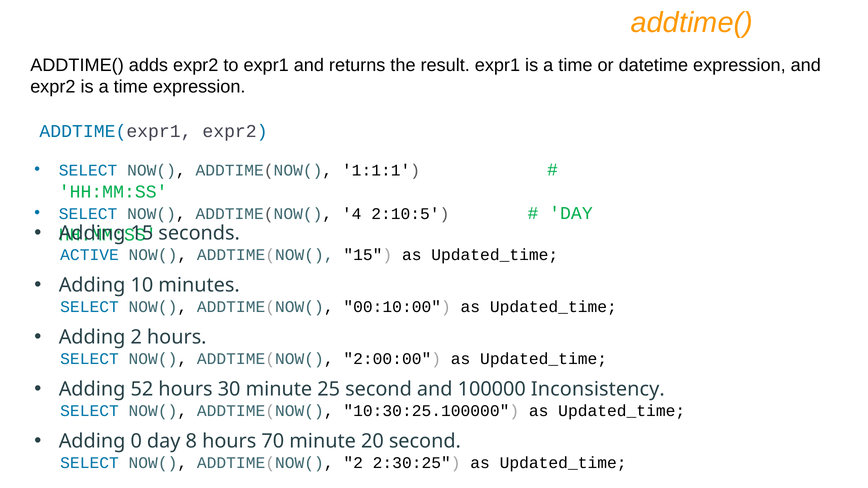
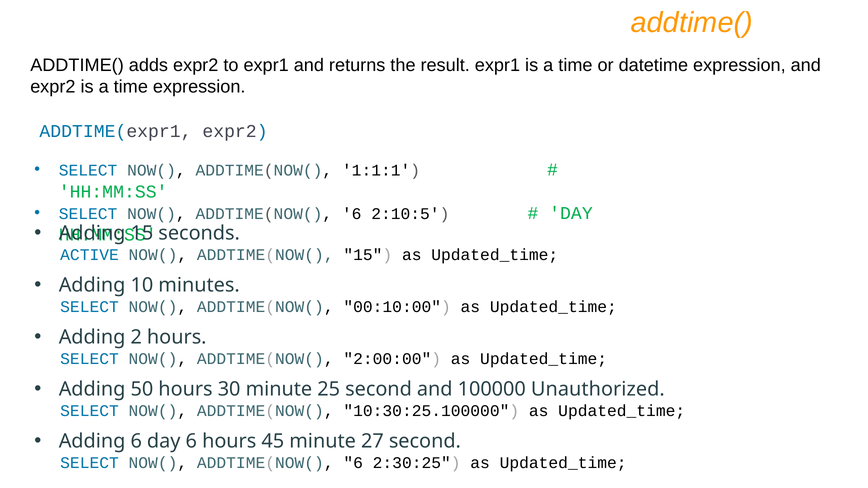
4: 4 -> 6 (352, 214)
52: 52 -> 50 (142, 390)
Inconsistency: Inconsistency -> Unauthorized (598, 390)
Adding 0: 0 -> 6 (136, 442)
day 8: 8 -> 6 (191, 442)
70: 70 -> 45 (273, 442)
20: 20 -> 27 (372, 442)
2: 2 -> 6 (353, 463)
